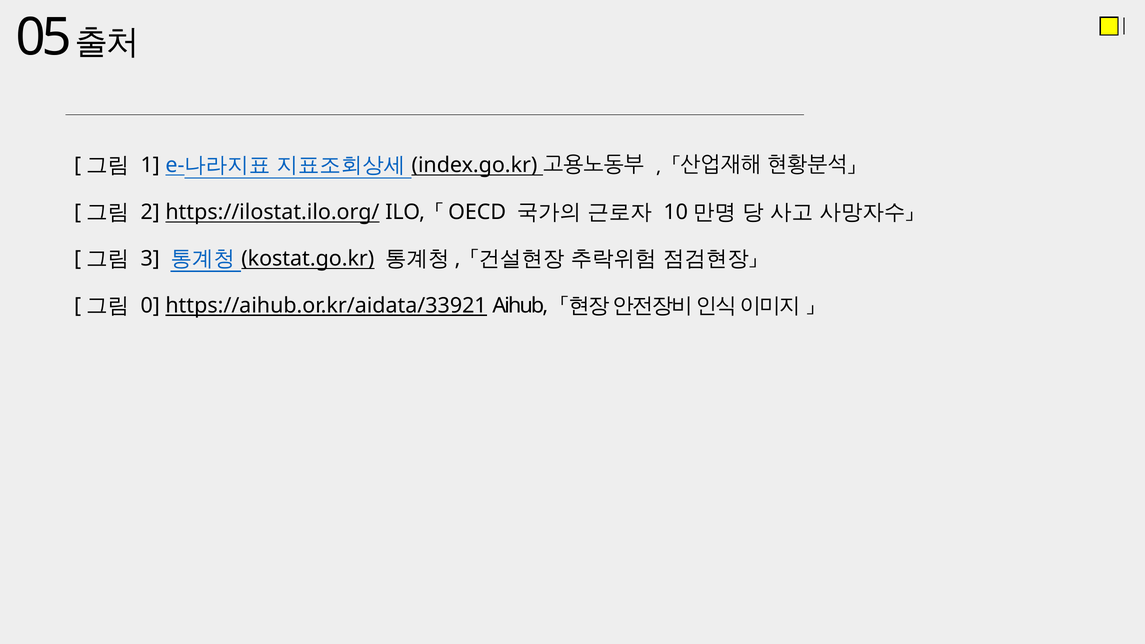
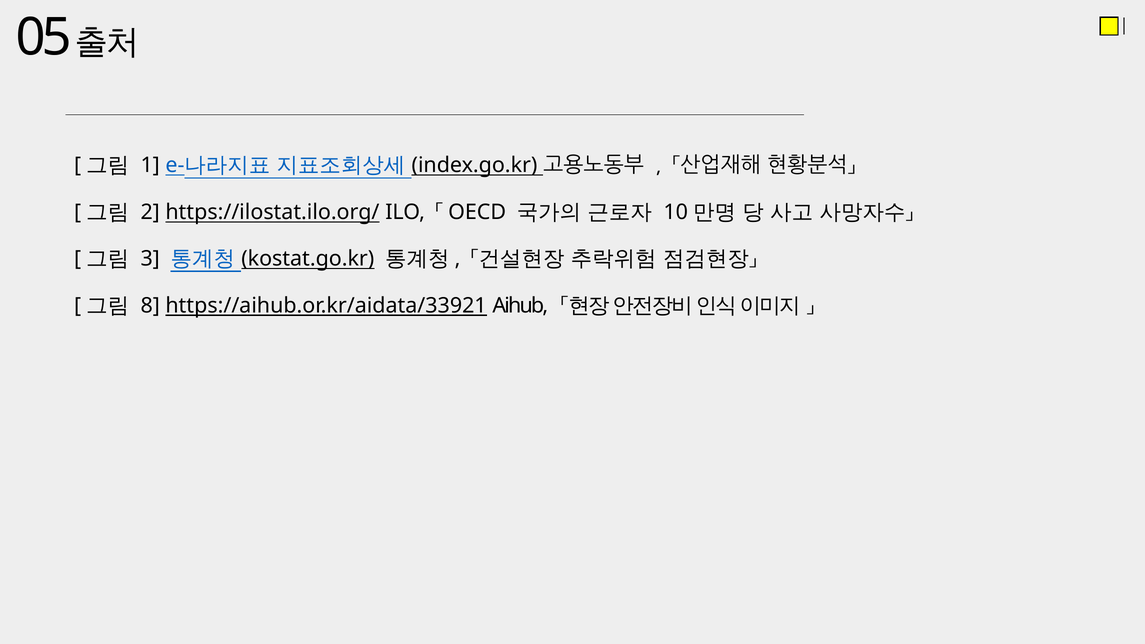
0: 0 -> 8 (150, 306)
